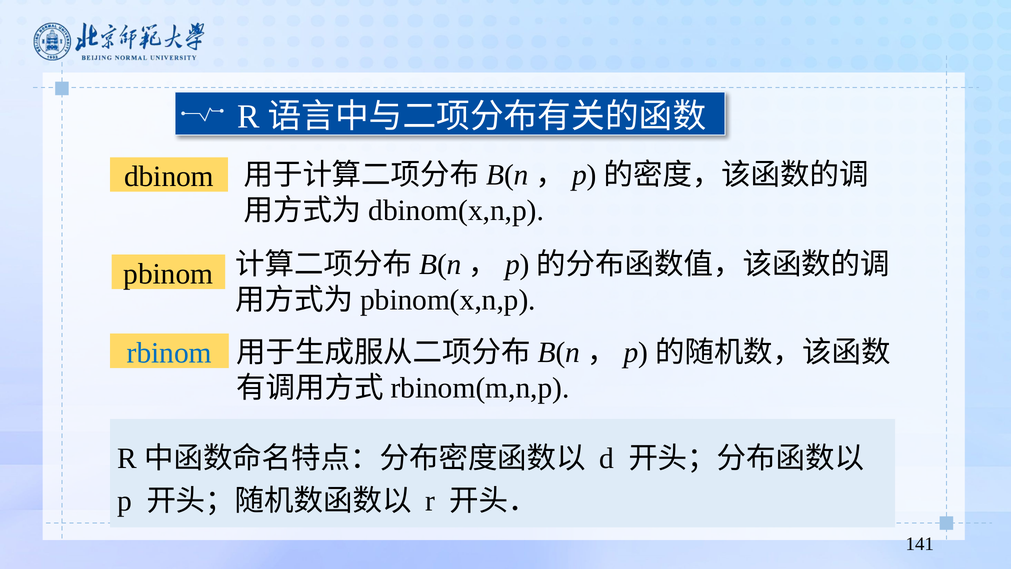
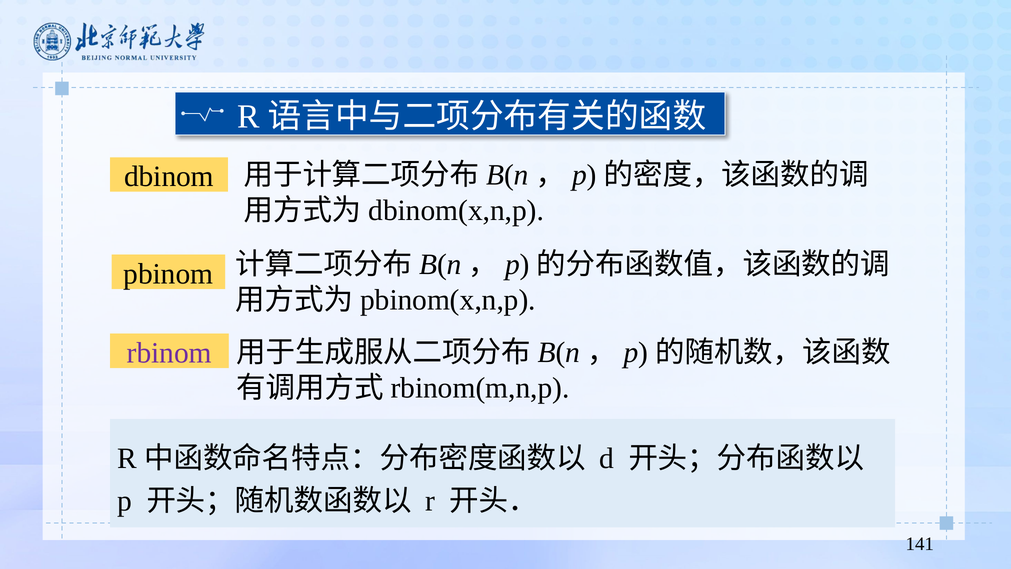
rbinom colour: blue -> purple (169, 353)
